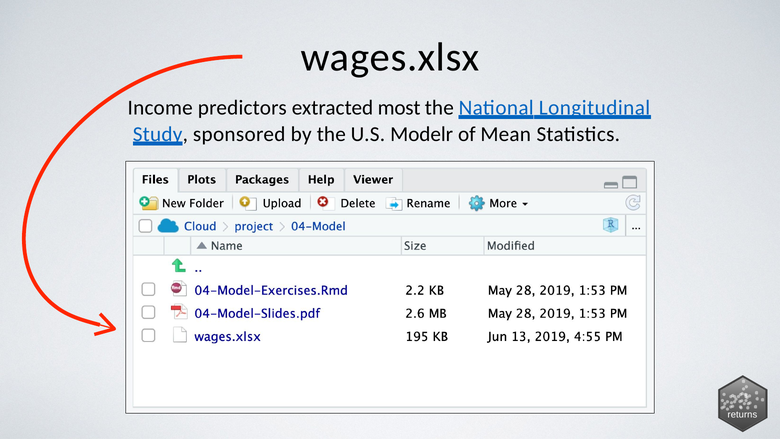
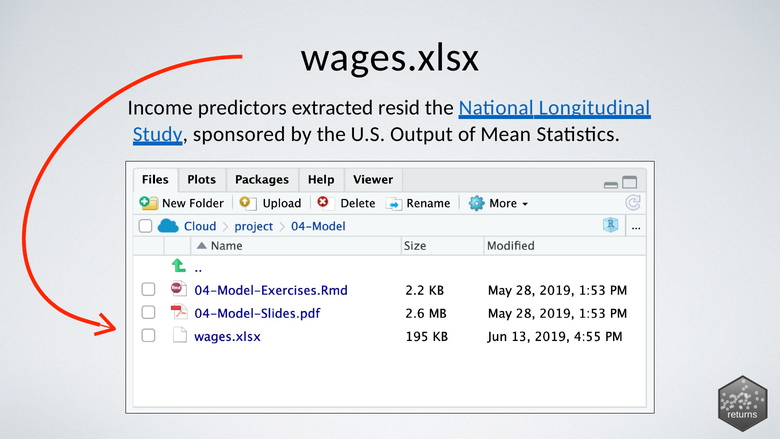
most: most -> resid (399, 108)
Modelr: Modelr -> Output (422, 134)
